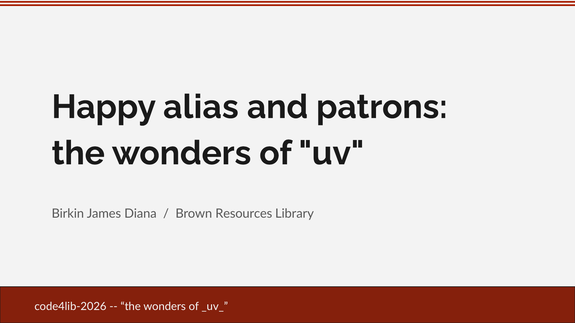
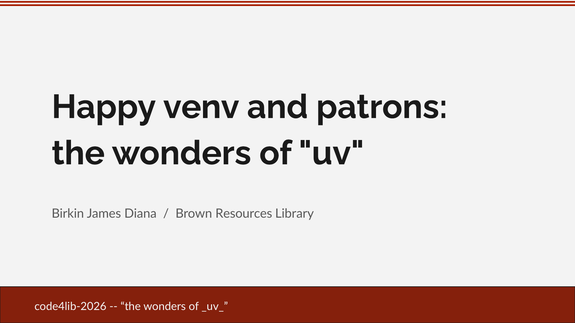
alias: alias -> venv (201, 107)
